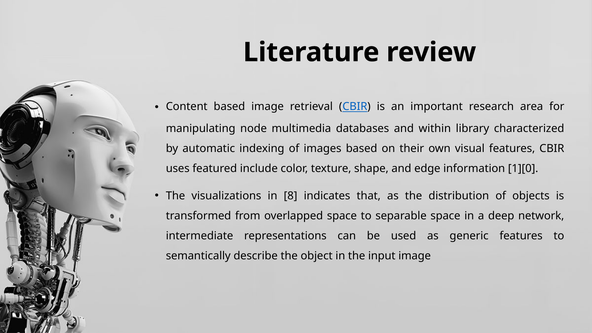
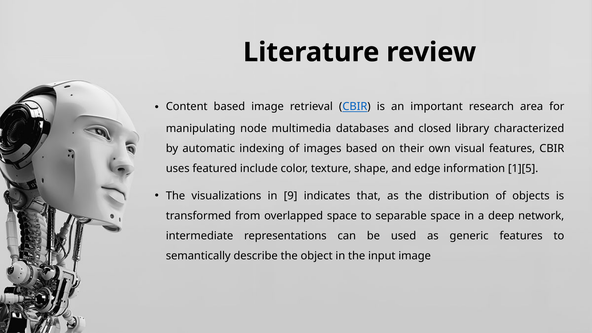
within: within -> closed (435, 128)
1][0: 1][0 -> 1][5 (523, 168)
8: 8 -> 9 (291, 196)
